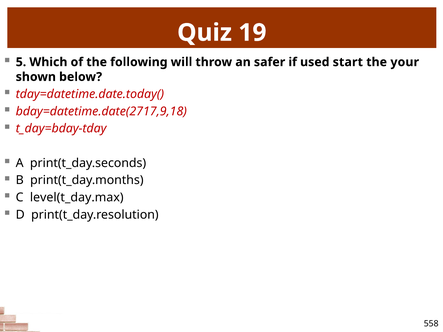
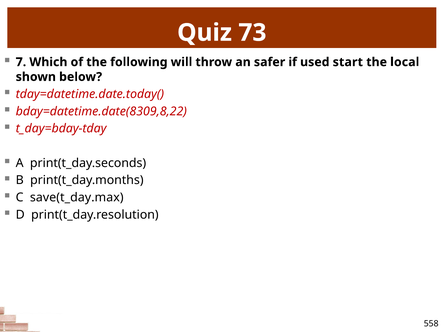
19: 19 -> 73 (252, 33)
5: 5 -> 7 (21, 62)
your: your -> local (405, 62)
bday=datetime.date(2717,9,18: bday=datetime.date(2717,9,18 -> bday=datetime.date(8309,8,22 (101, 111)
level(t_day.max: level(t_day.max -> save(t_day.max (77, 198)
